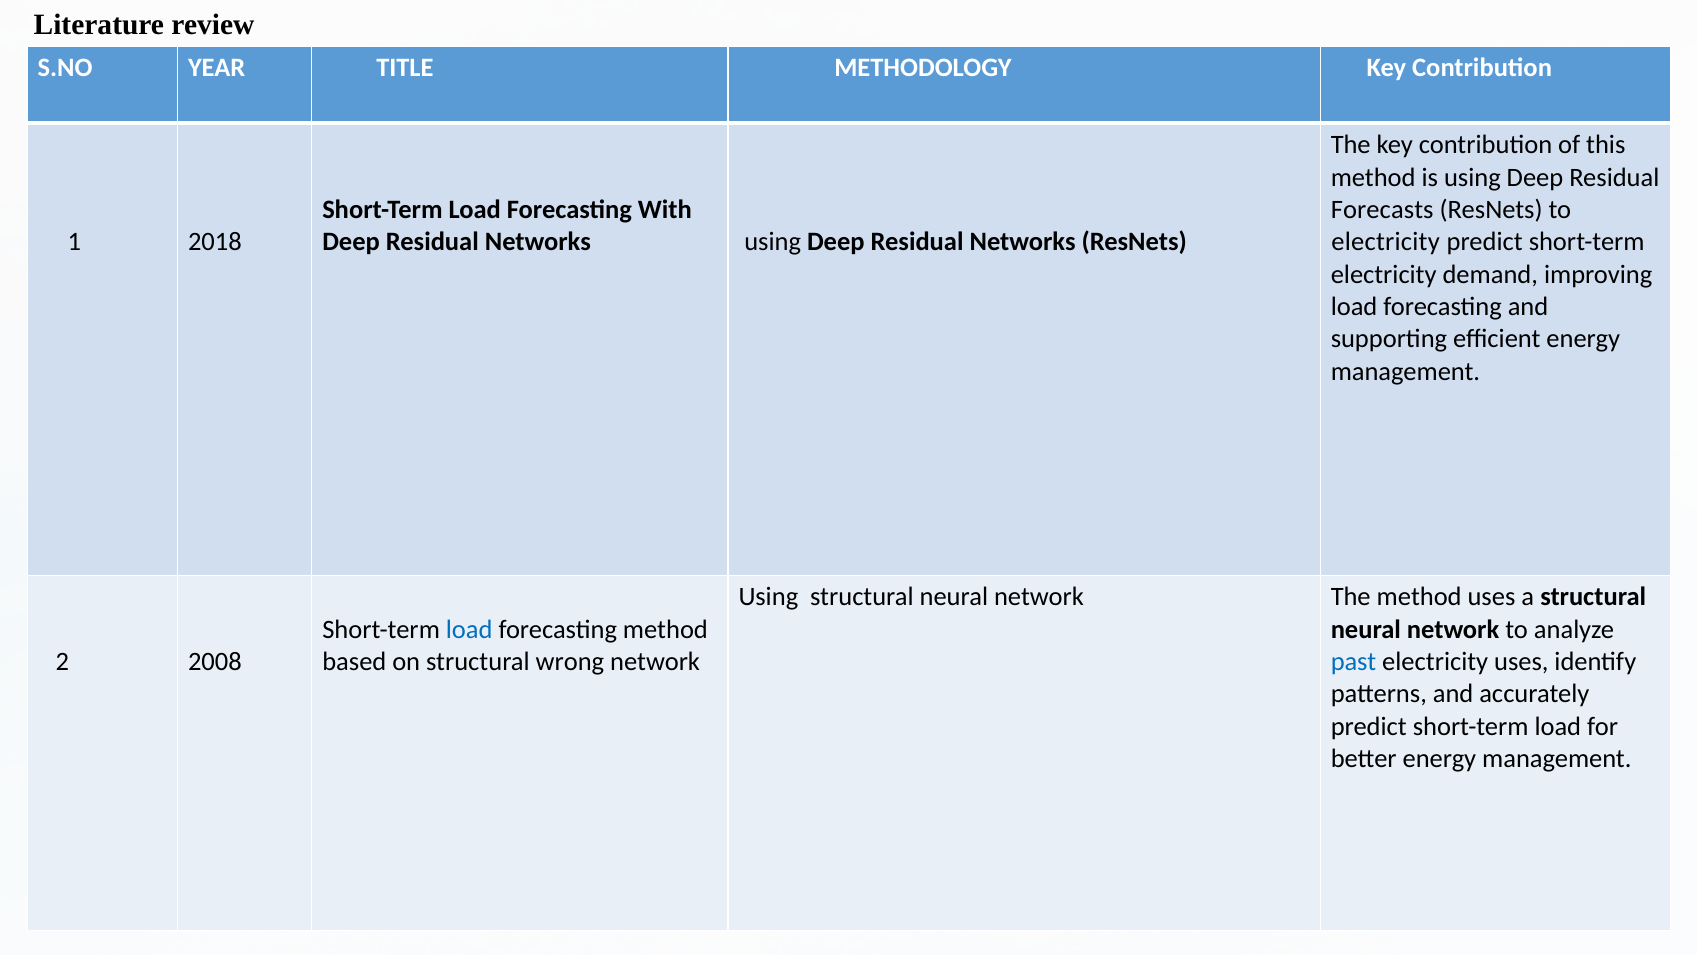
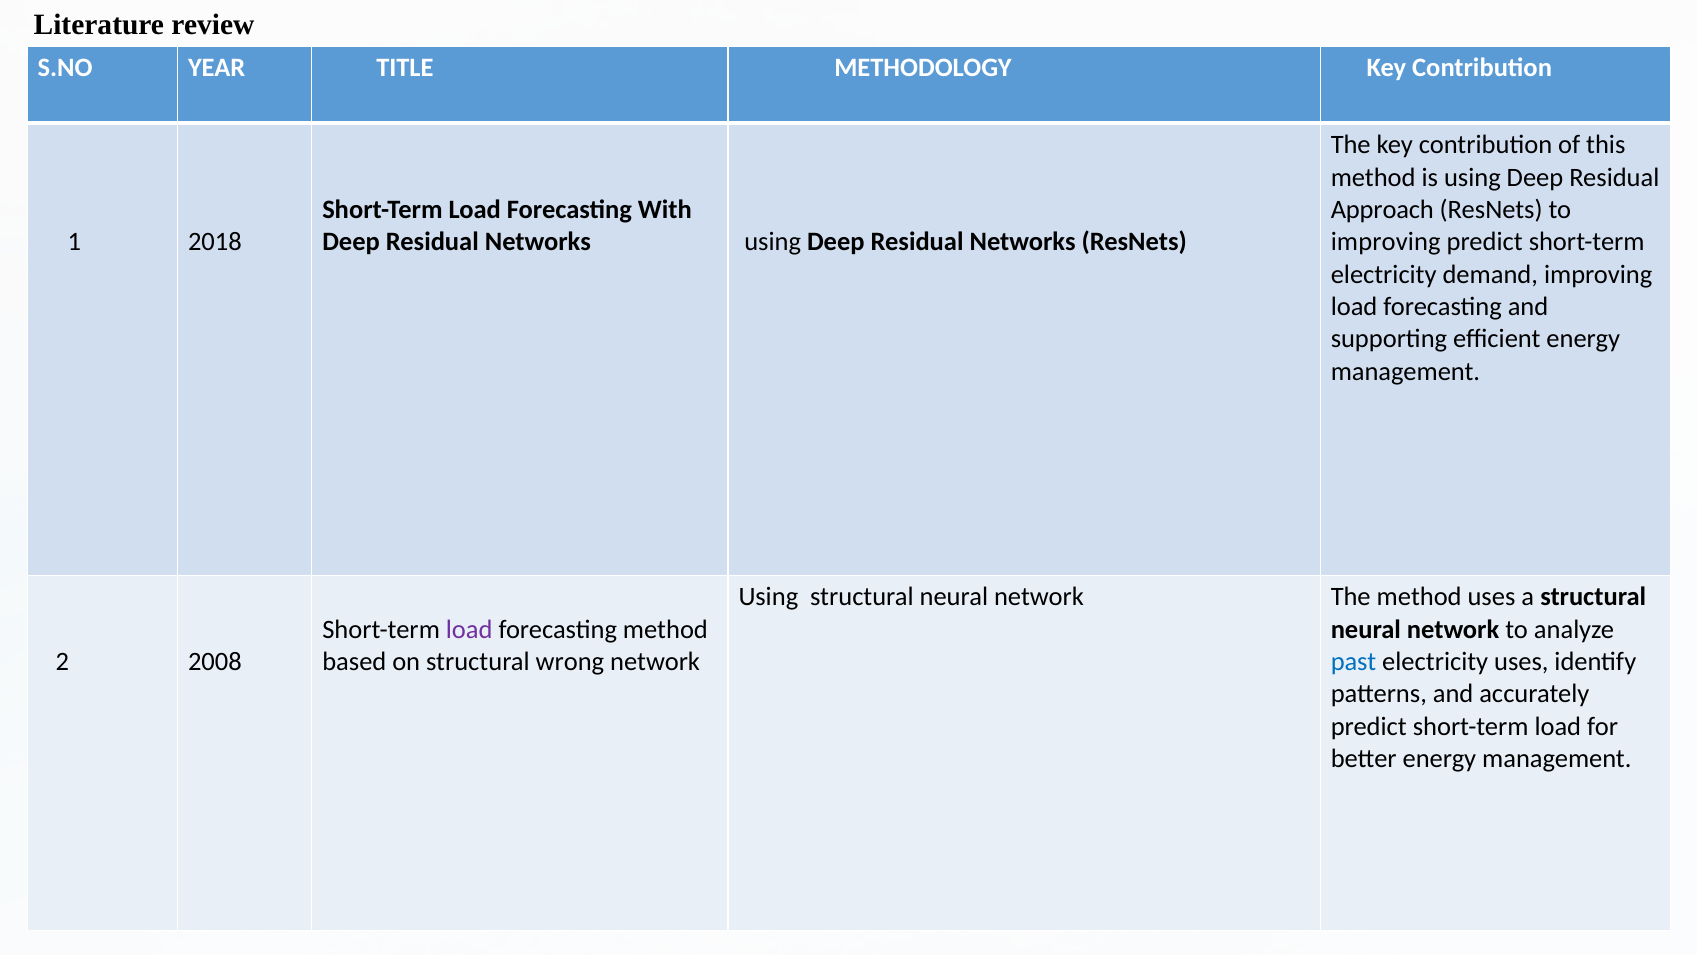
Forecasts: Forecasts -> Approach (1382, 210)
electricity: electricity -> improving (1386, 242)
load colour: blue -> purple (469, 629)
